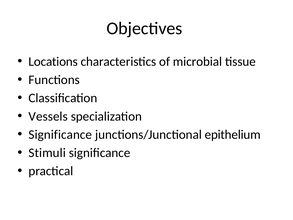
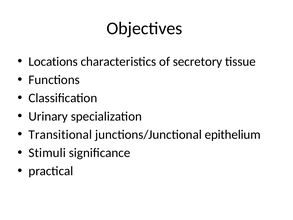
microbial: microbial -> secretory (198, 61)
Vessels: Vessels -> Urinary (48, 116)
Significance: Significance -> Transitional (60, 134)
